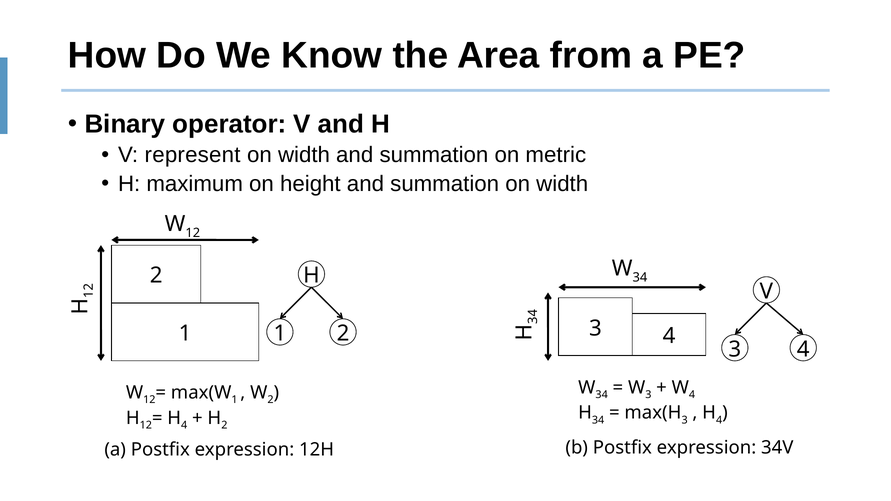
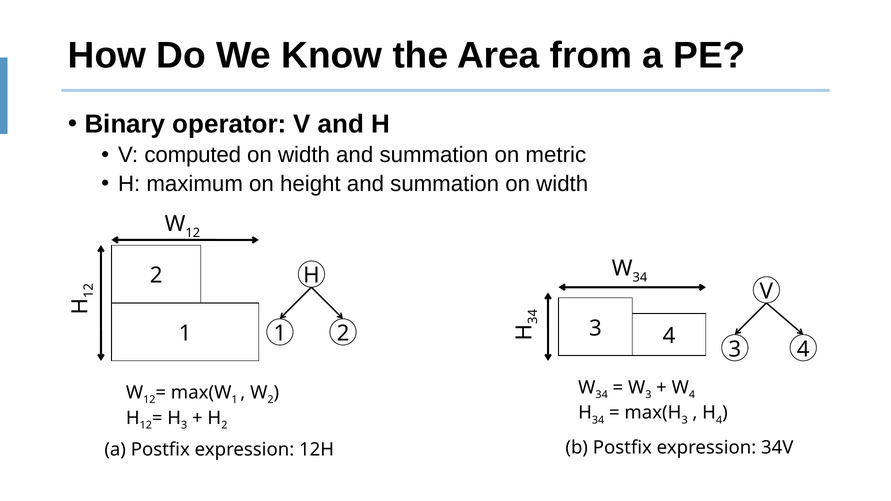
represent: represent -> computed (193, 155)
4: 4 -> 3 (184, 425)
